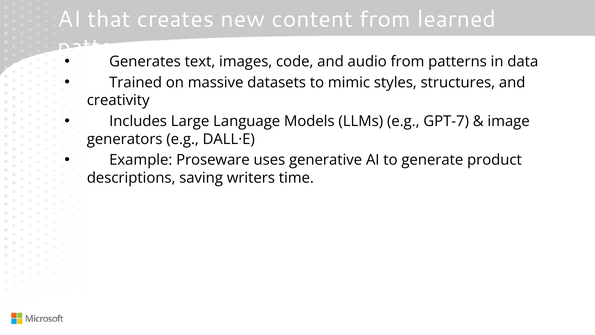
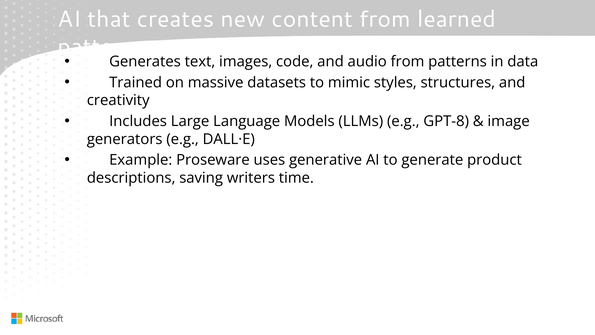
GPT-7: GPT-7 -> GPT-8 (446, 121)
